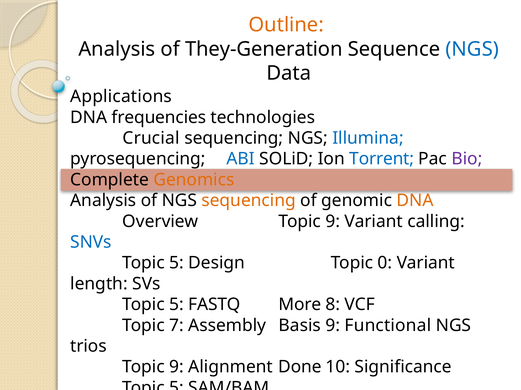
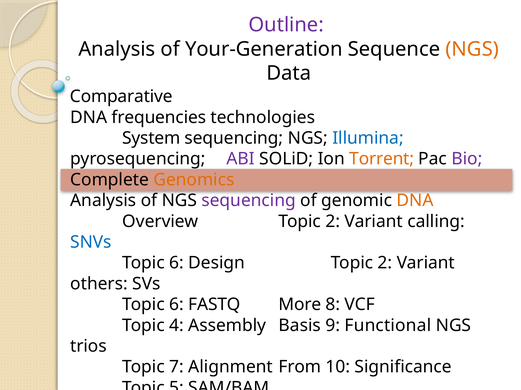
Outline colour: orange -> purple (286, 25)
They-Generation: They-Generation -> Your-Generation (264, 49)
NGS colour: blue -> orange (472, 49)
Applications: Applications -> Comparative (121, 97)
Crucial: Crucial -> System (151, 138)
ABI colour: blue -> purple (241, 159)
Torrent colour: blue -> orange (382, 159)
sequencing colour: orange -> purple (249, 201)
Overview Topic 9: 9 -> 2 (333, 222)
5: 5 -> 6 (177, 263)
Design Topic 0: 0 -> 2 (385, 263)
length: length -> others (99, 284)
5: 5 -> 6 (177, 305)
7: 7 -> 4 (177, 326)
9: 9 -> 7 (177, 368)
Done: Done -> From (300, 368)
